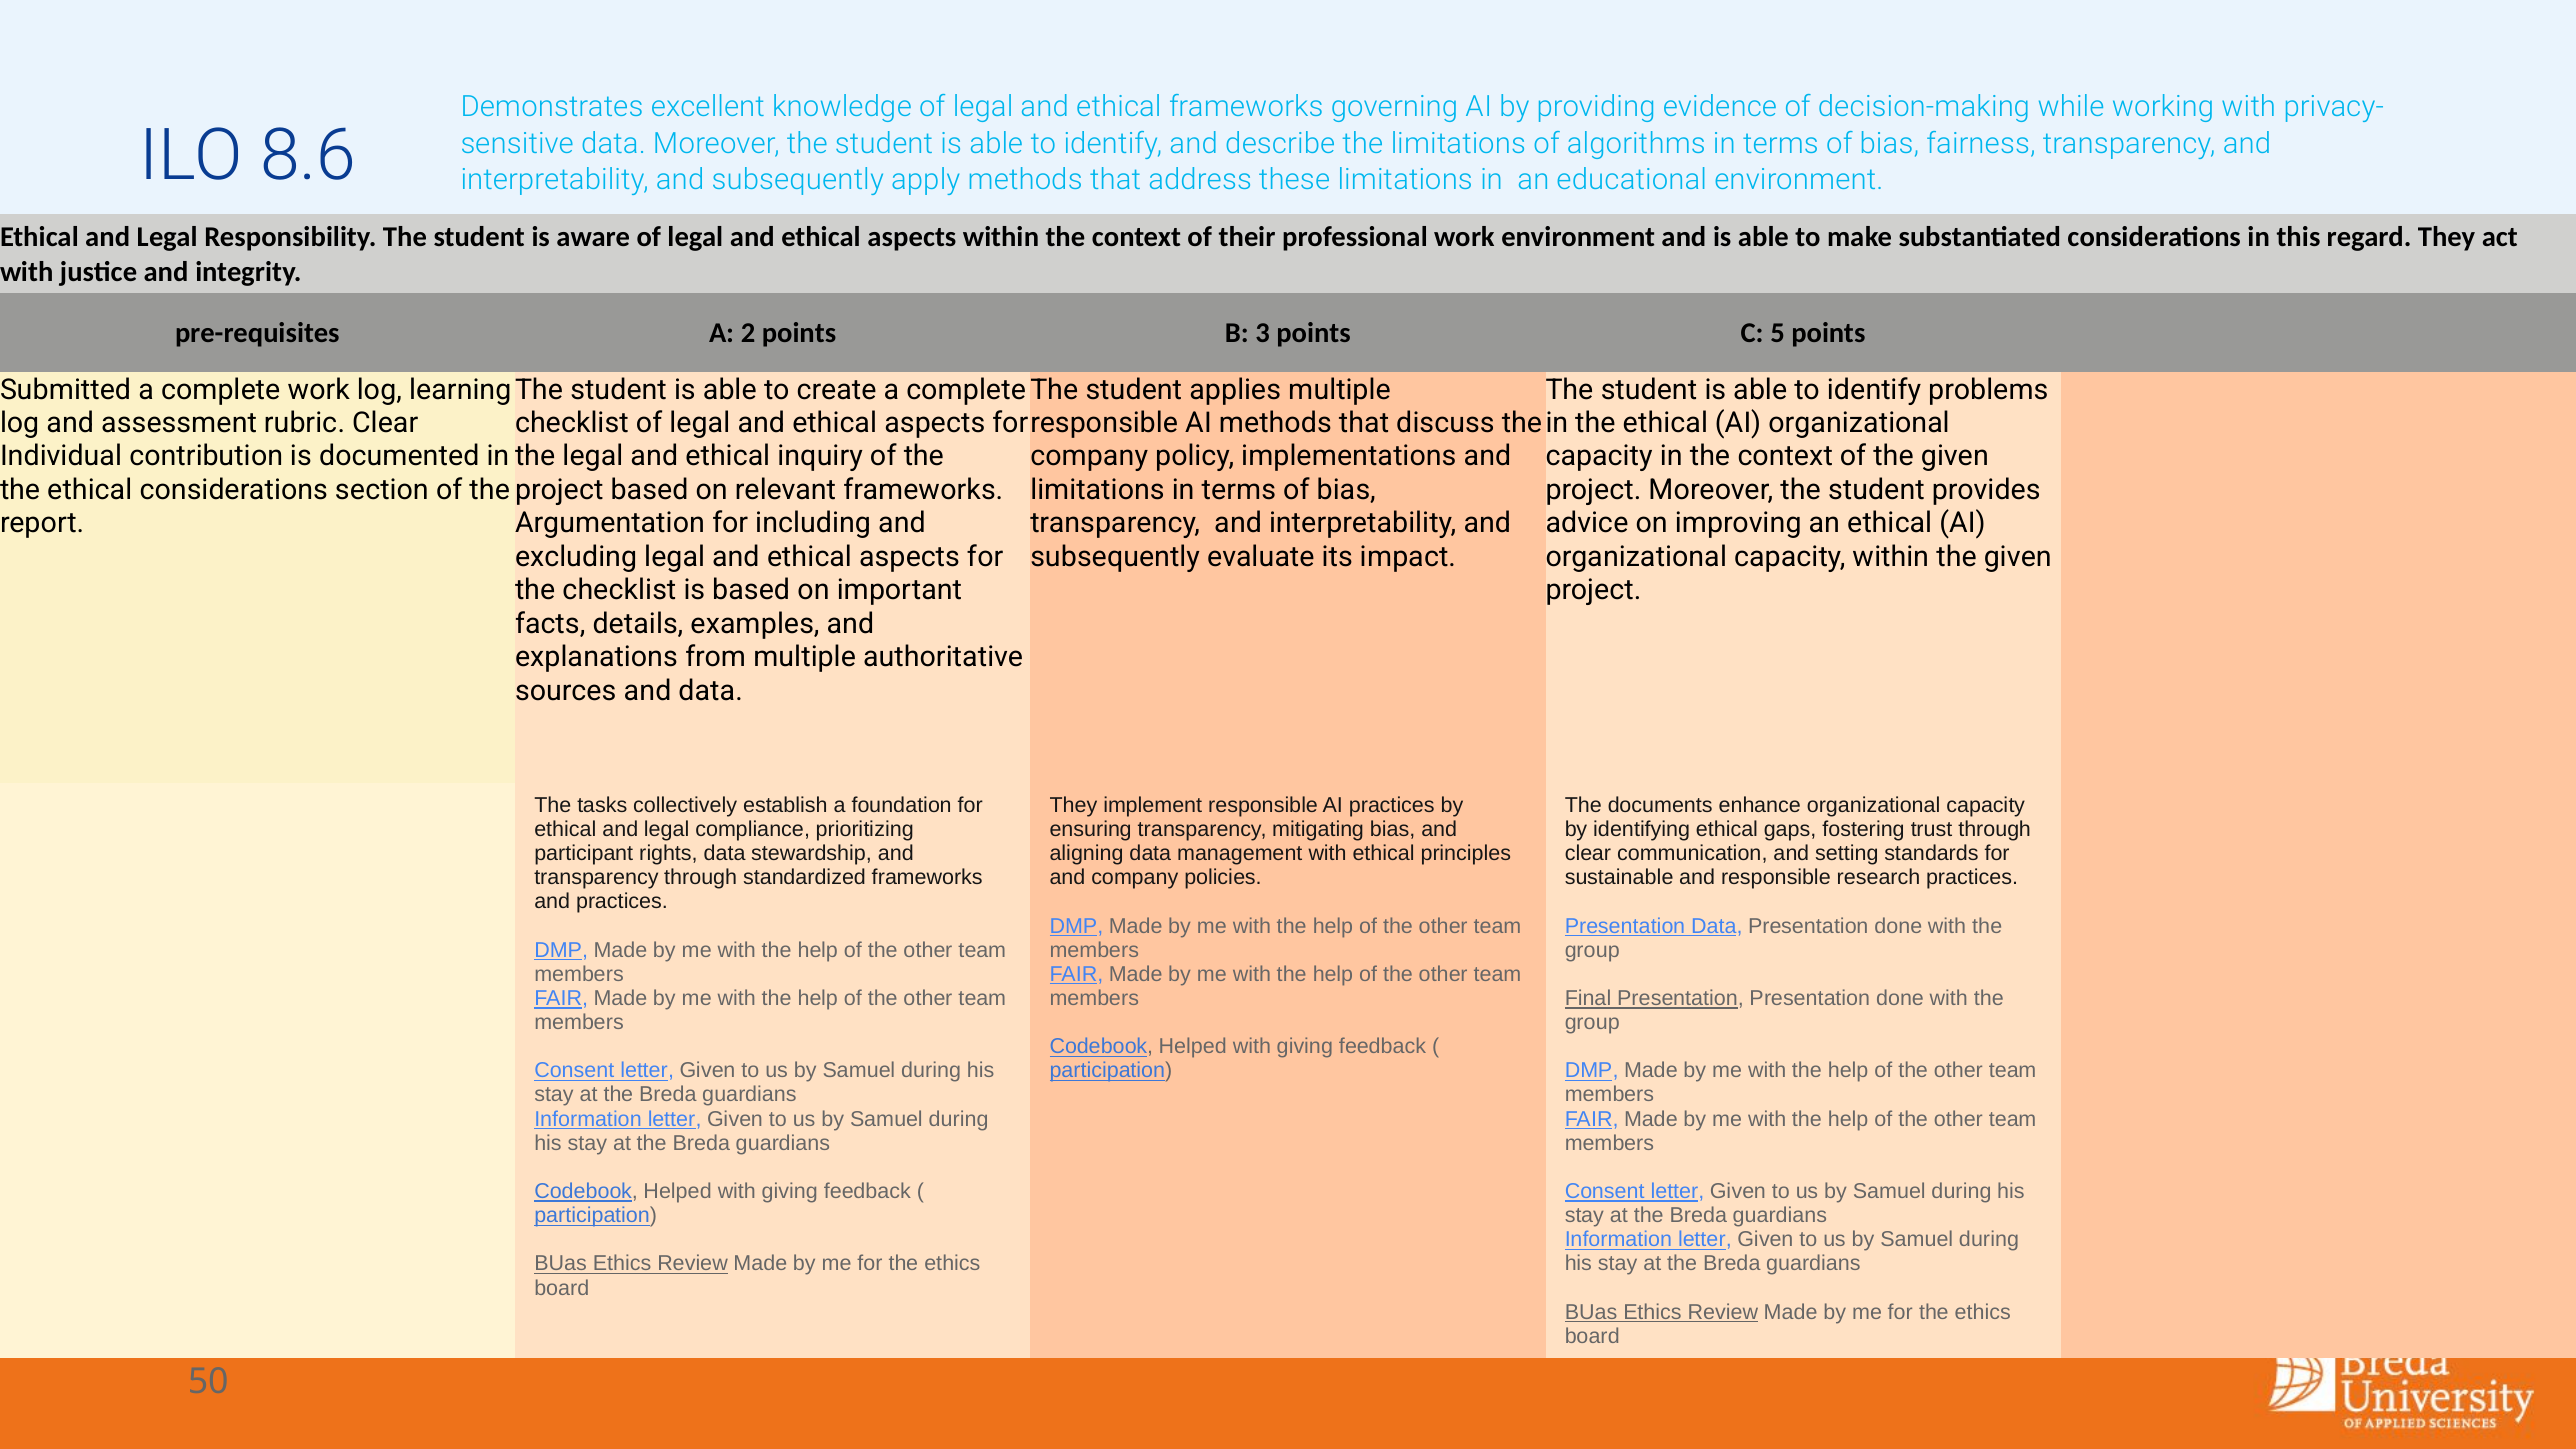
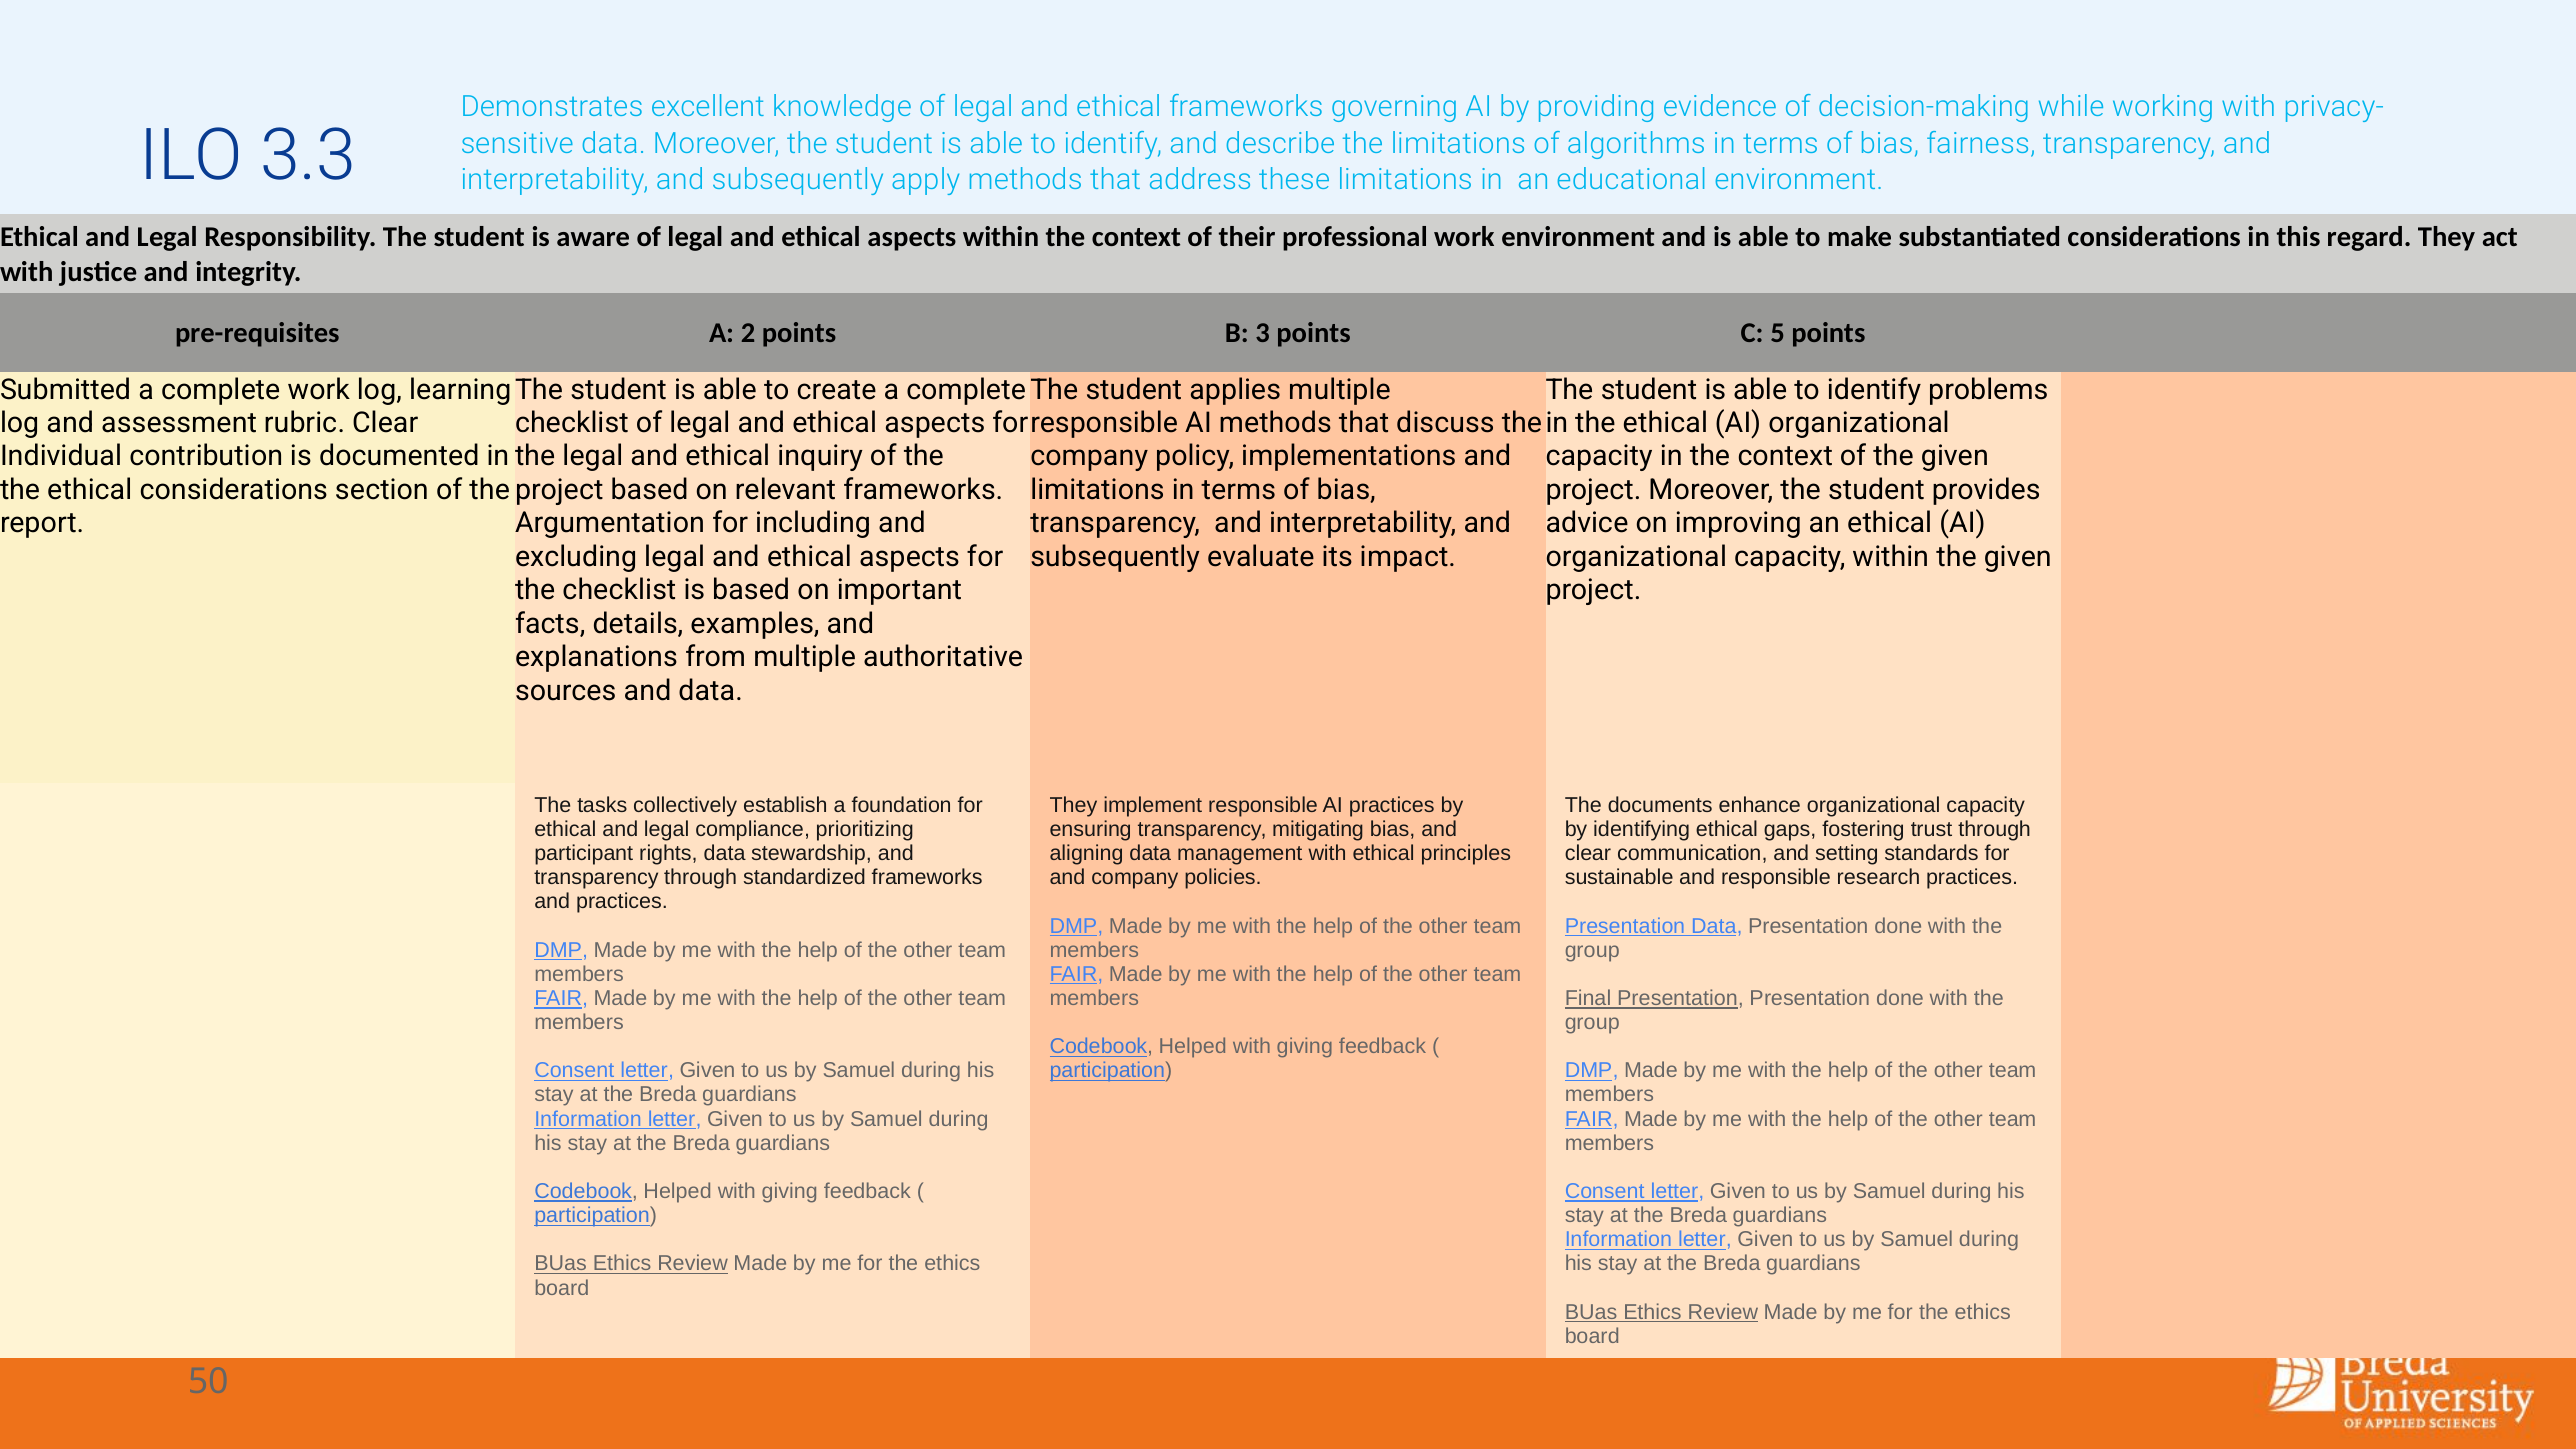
8.6: 8.6 -> 3.3 (308, 156)
